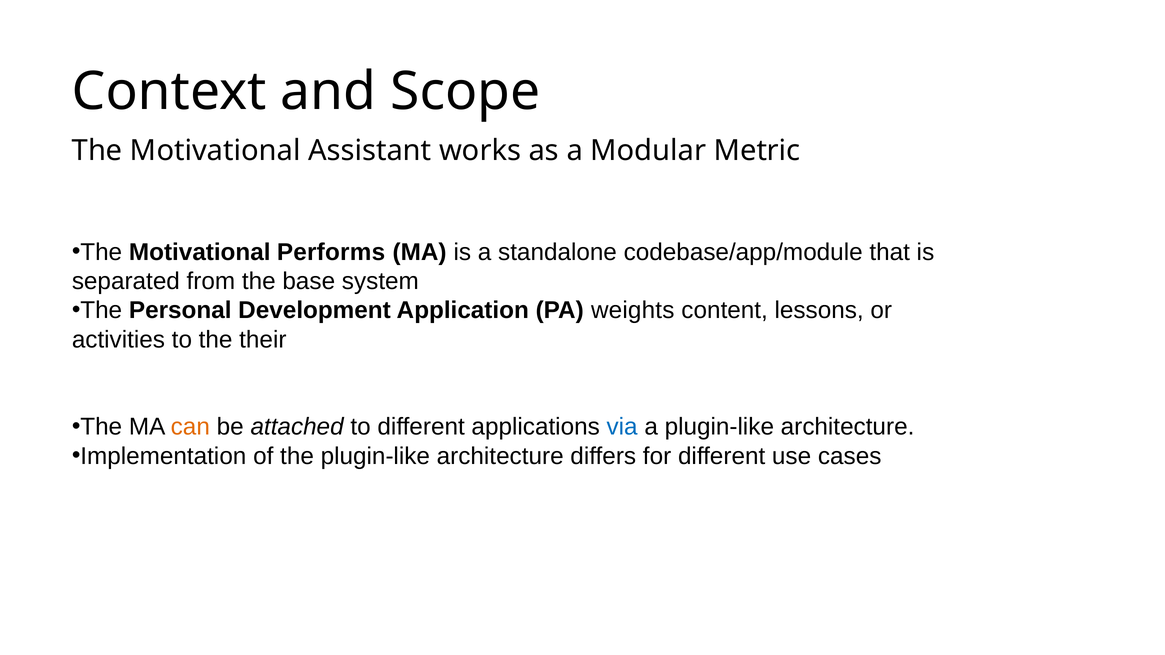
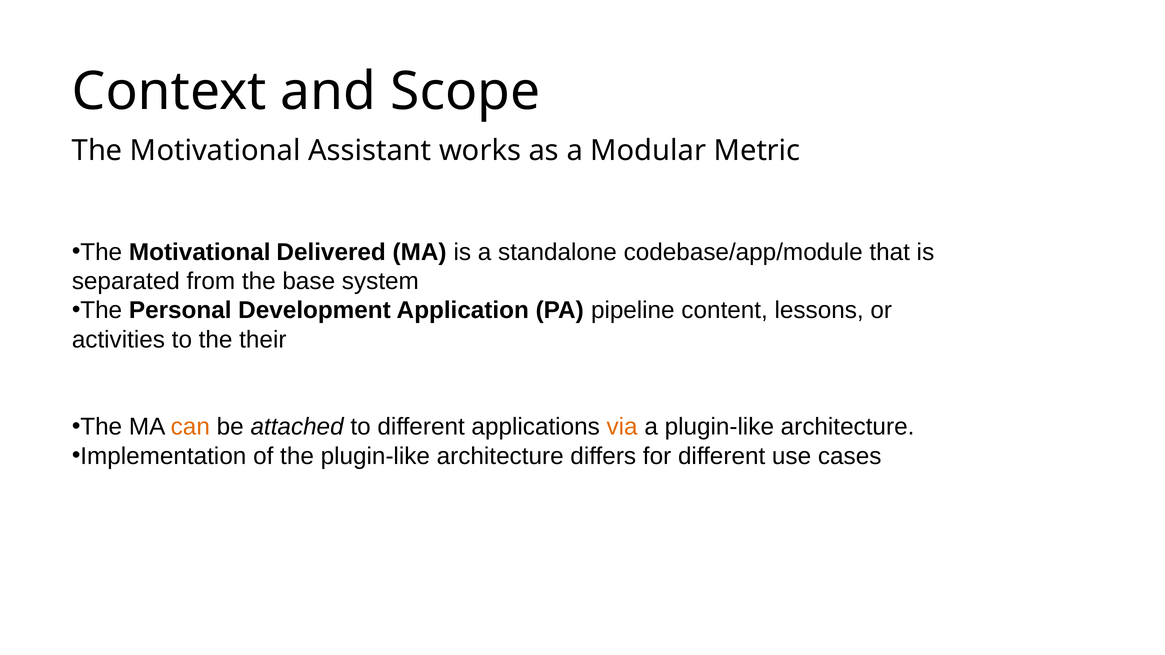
Performs: Performs -> Delivered (331, 252)
weights: weights -> pipeline (633, 311)
via colour: blue -> orange (622, 427)
